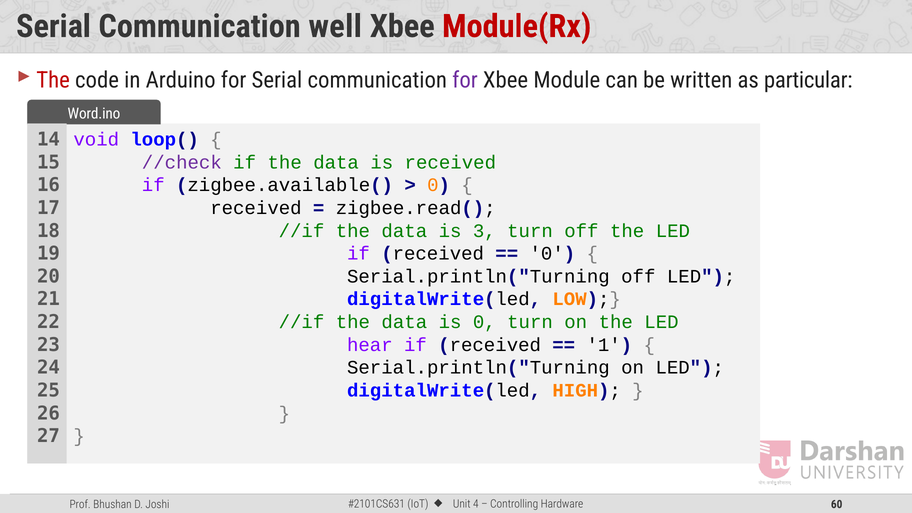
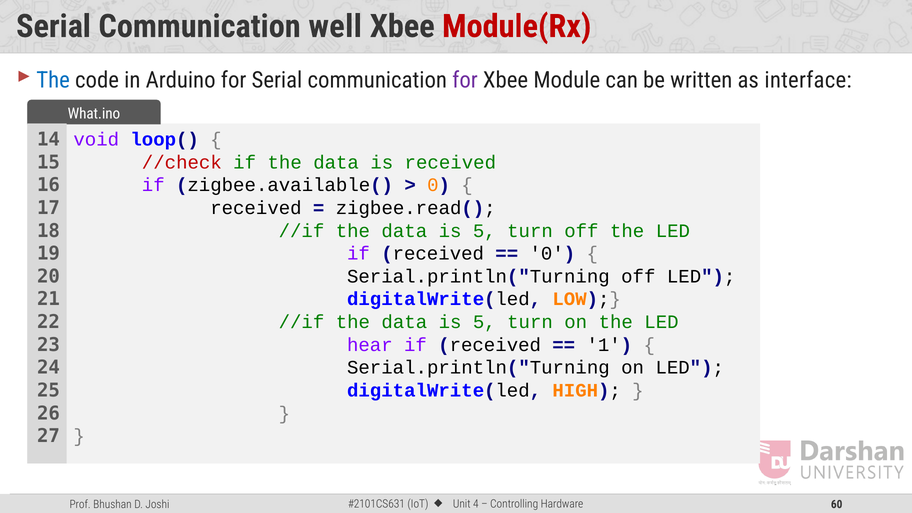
The colour: red -> blue (53, 80)
particular: particular -> interface (808, 80)
Word.ino: Word.ino -> What.ino (94, 114)
//check colour: purple -> red (182, 162)
3: 3 -> 5 (484, 231)
0: 0 -> 5 (484, 322)
